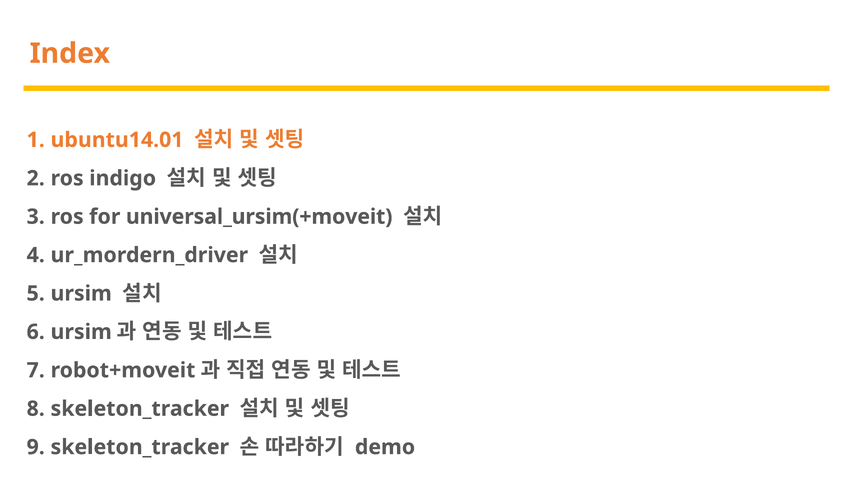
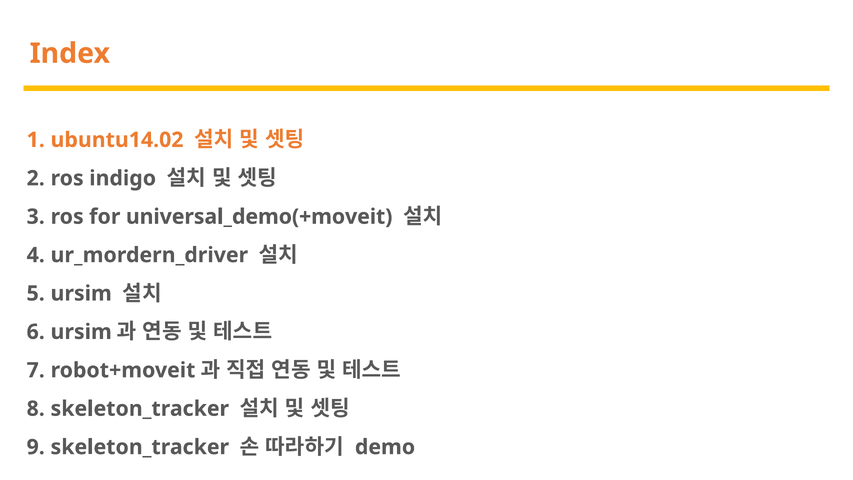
ubuntu14.01: ubuntu14.01 -> ubuntu14.02 (117, 140)
universal_ursim(+moveit: universal_ursim(+moveit -> universal_demo(+moveit (259, 217)
